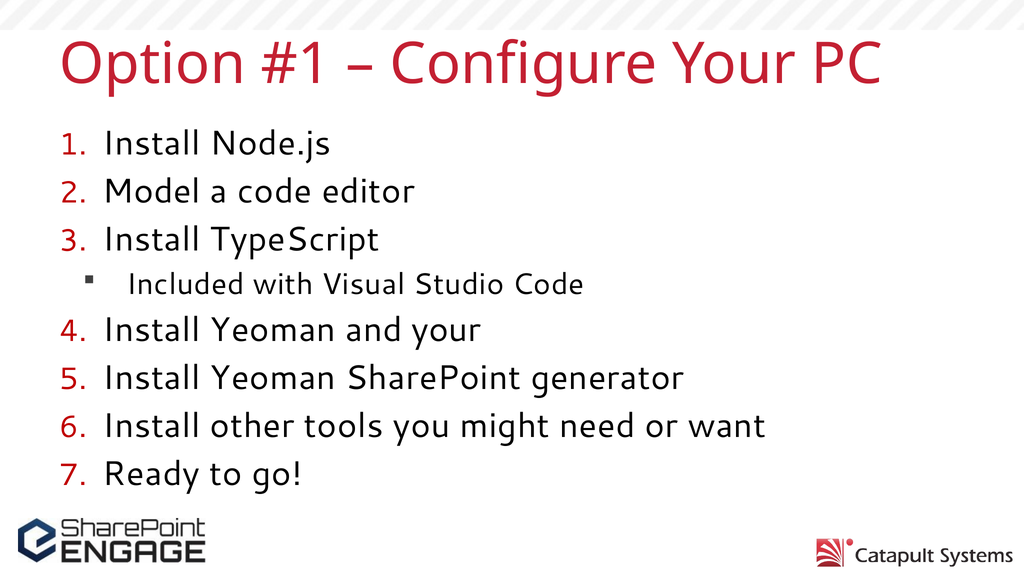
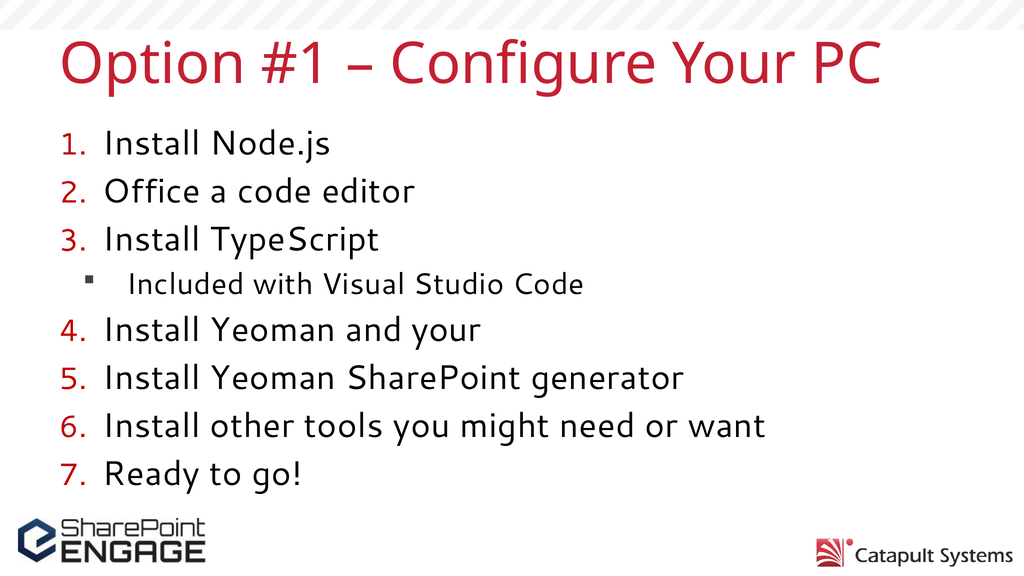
Model: Model -> Office (152, 192)
